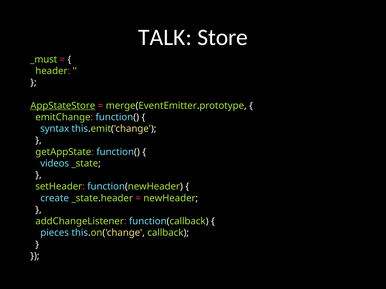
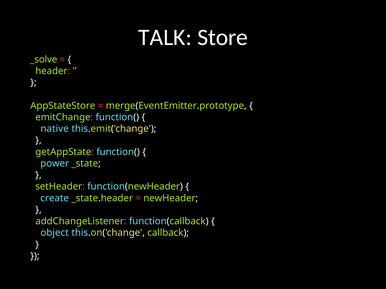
_must: _must -> _solve (44, 59)
AppStateStore underline: present -> none (63, 106)
syntax: syntax -> native (55, 129)
videos: videos -> power (55, 164)
pieces: pieces -> object (55, 233)
